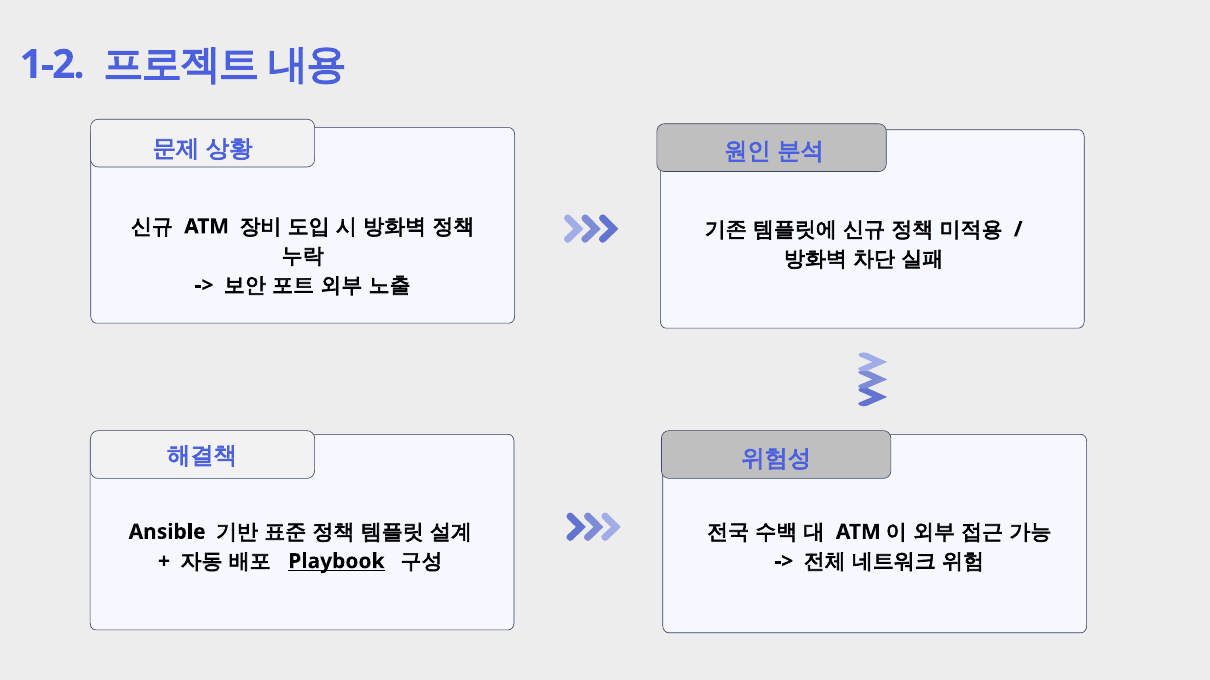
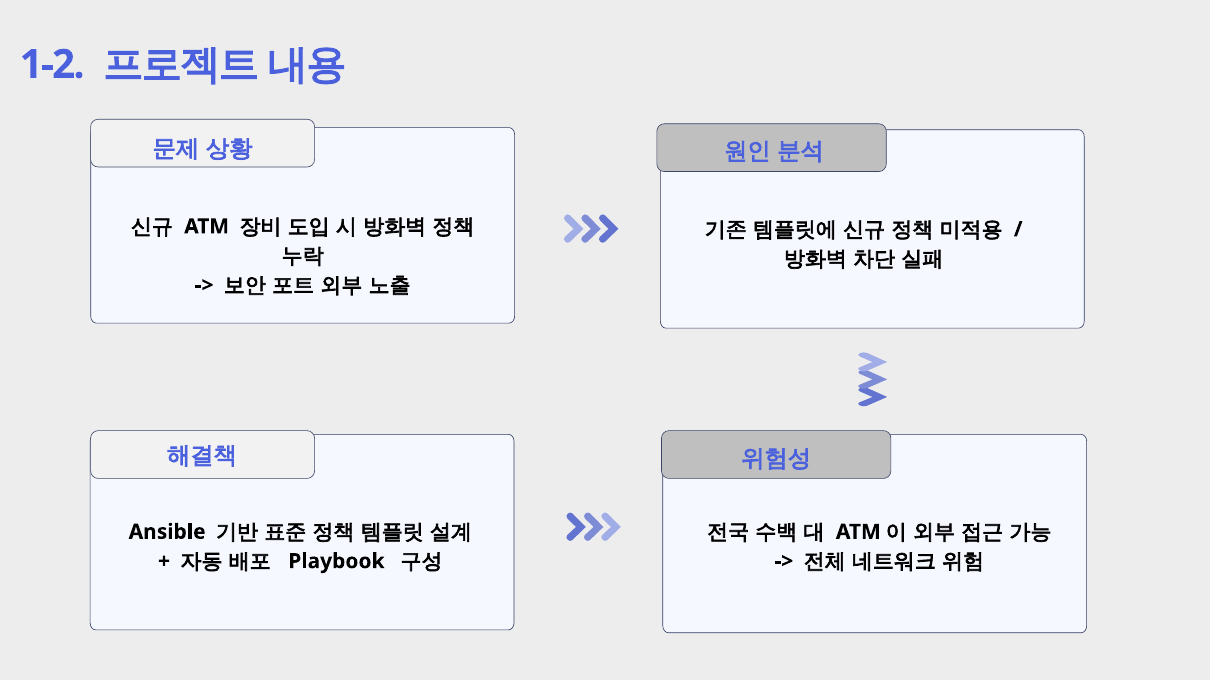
Playbook underline: present -> none (336, 562)
